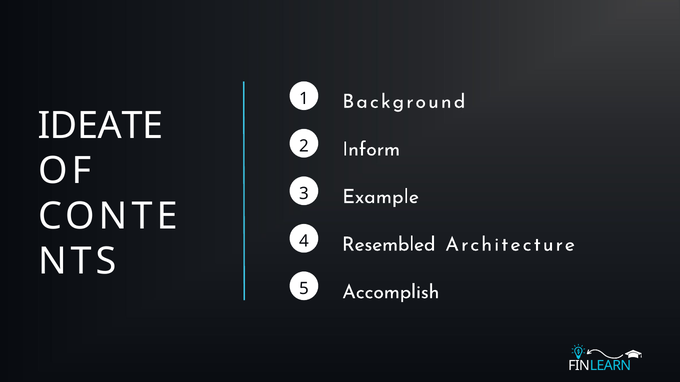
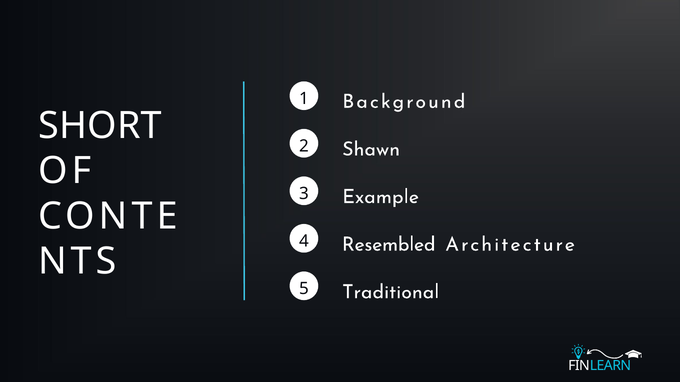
IDEATE: IDEATE -> SHORT (100, 126)
Inform: Inform -> Shawn (371, 149)
Accomplish: Accomplish -> Traditional (391, 292)
